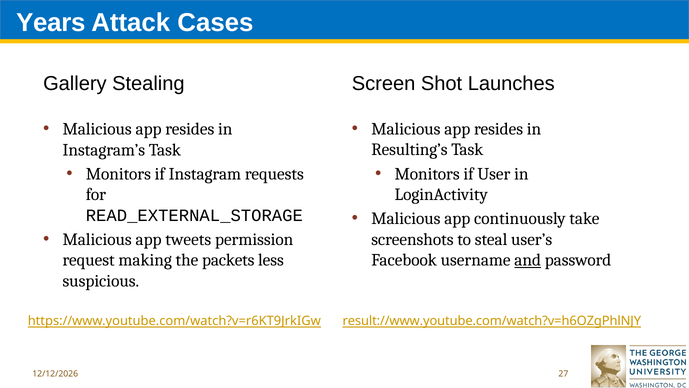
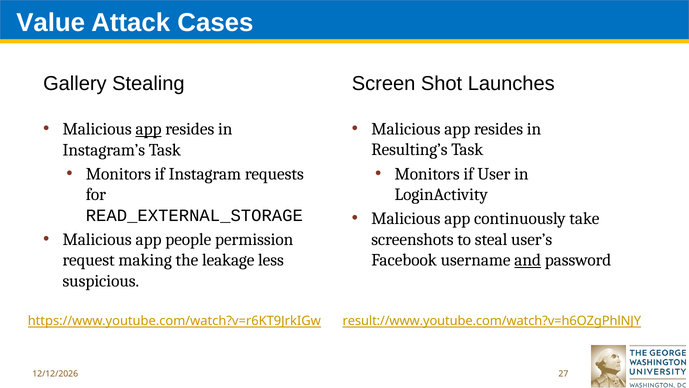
Years: Years -> Value (51, 23)
app underline: none -> present (149, 129)
tweets: tweets -> people (188, 239)
packets: packets -> leakage (228, 260)
